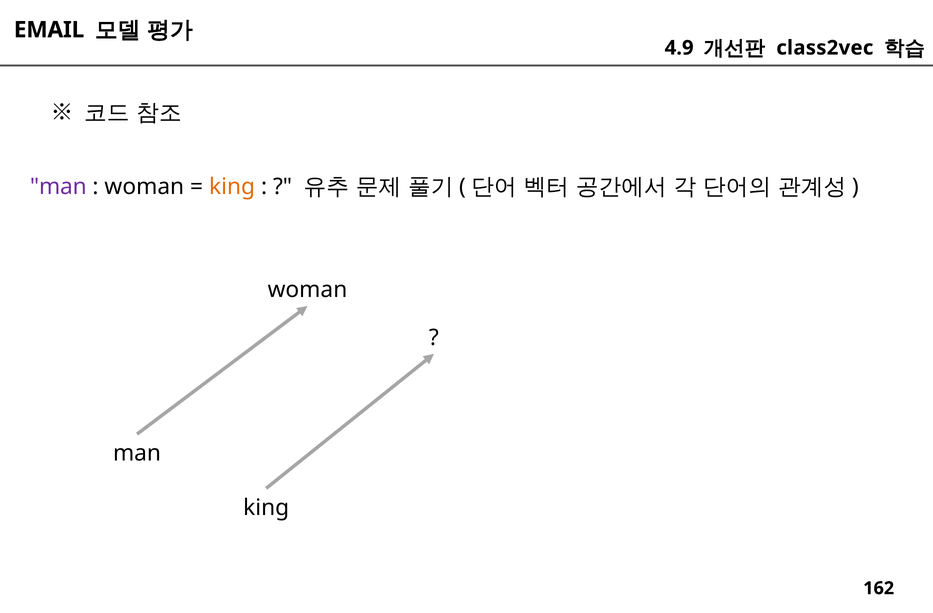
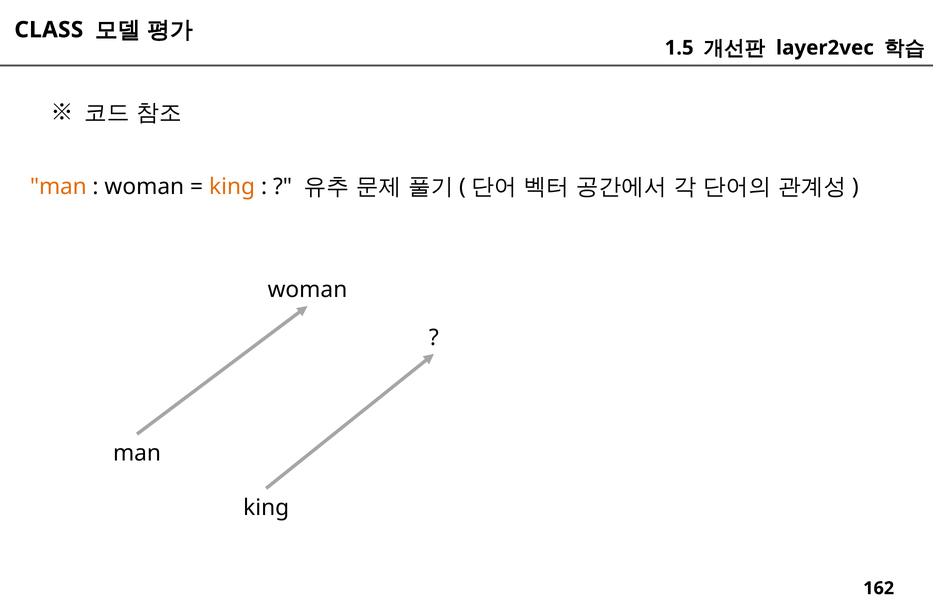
EMAIL: EMAIL -> CLASS (49, 30)
4.9: 4.9 -> 1.5 (679, 48)
class2vec: class2vec -> layer2vec (825, 48)
man colour: purple -> orange (58, 187)
